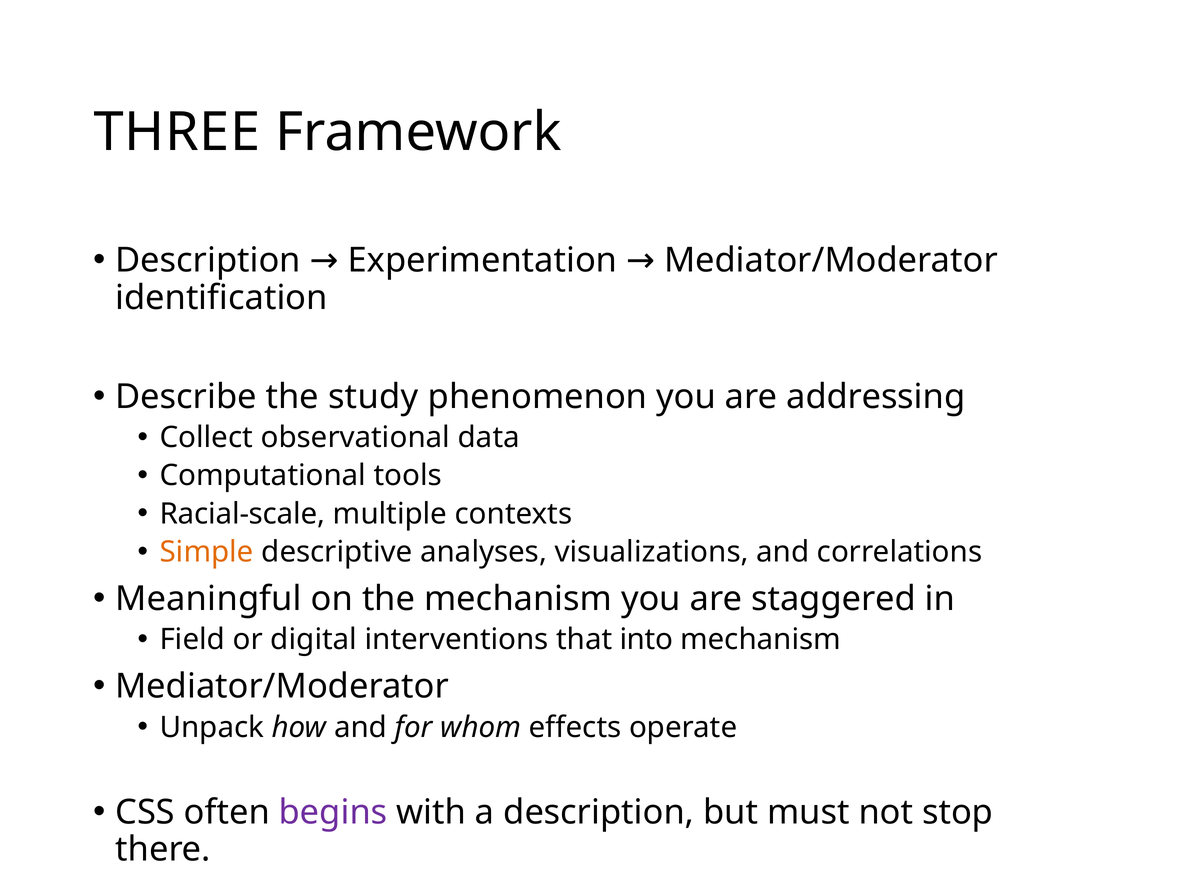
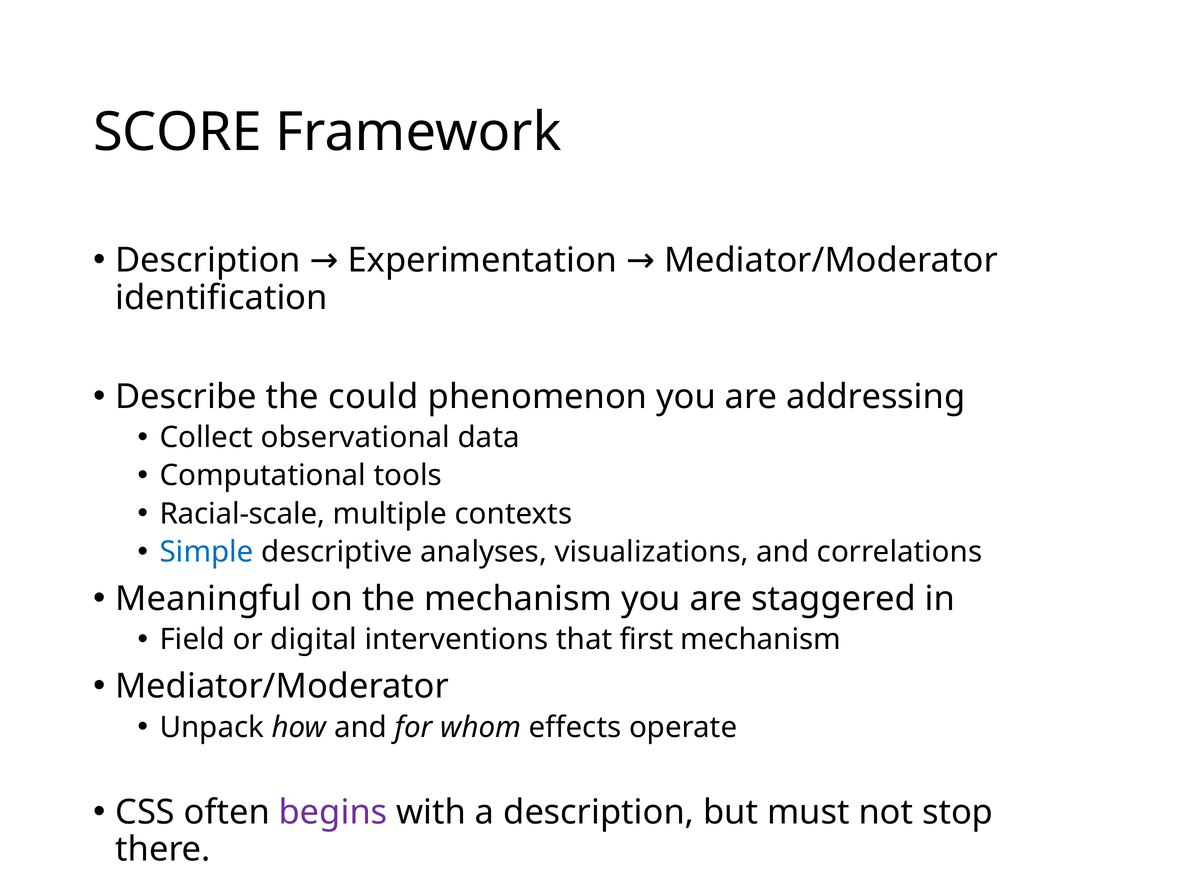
THREE: THREE -> SCORE (177, 133)
study: study -> could (373, 397)
Simple colour: orange -> blue (207, 552)
into: into -> first (646, 640)
